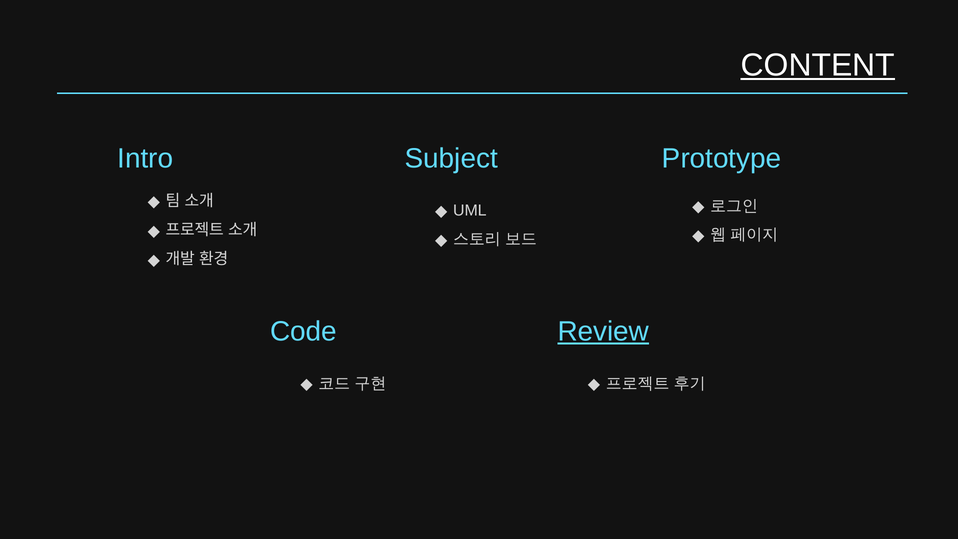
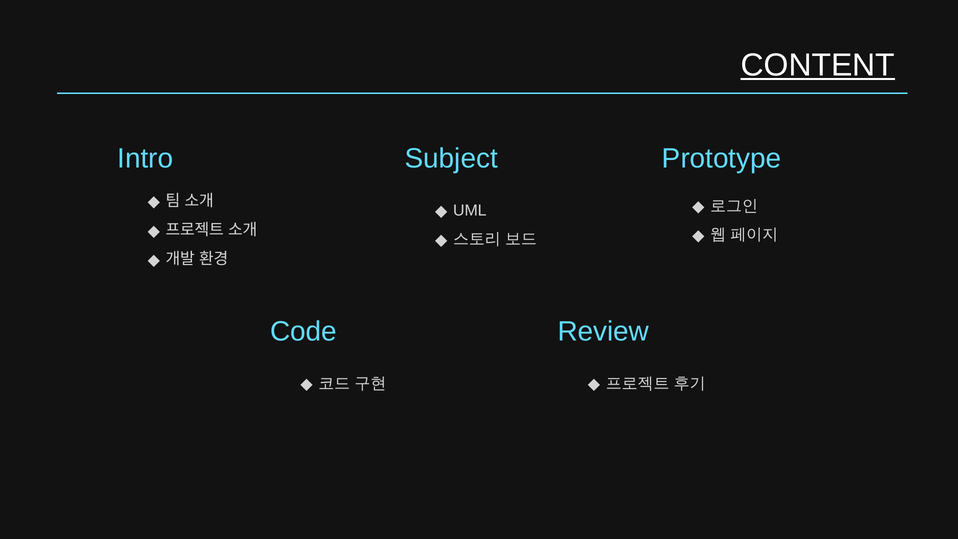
Review underline: present -> none (603, 331)
